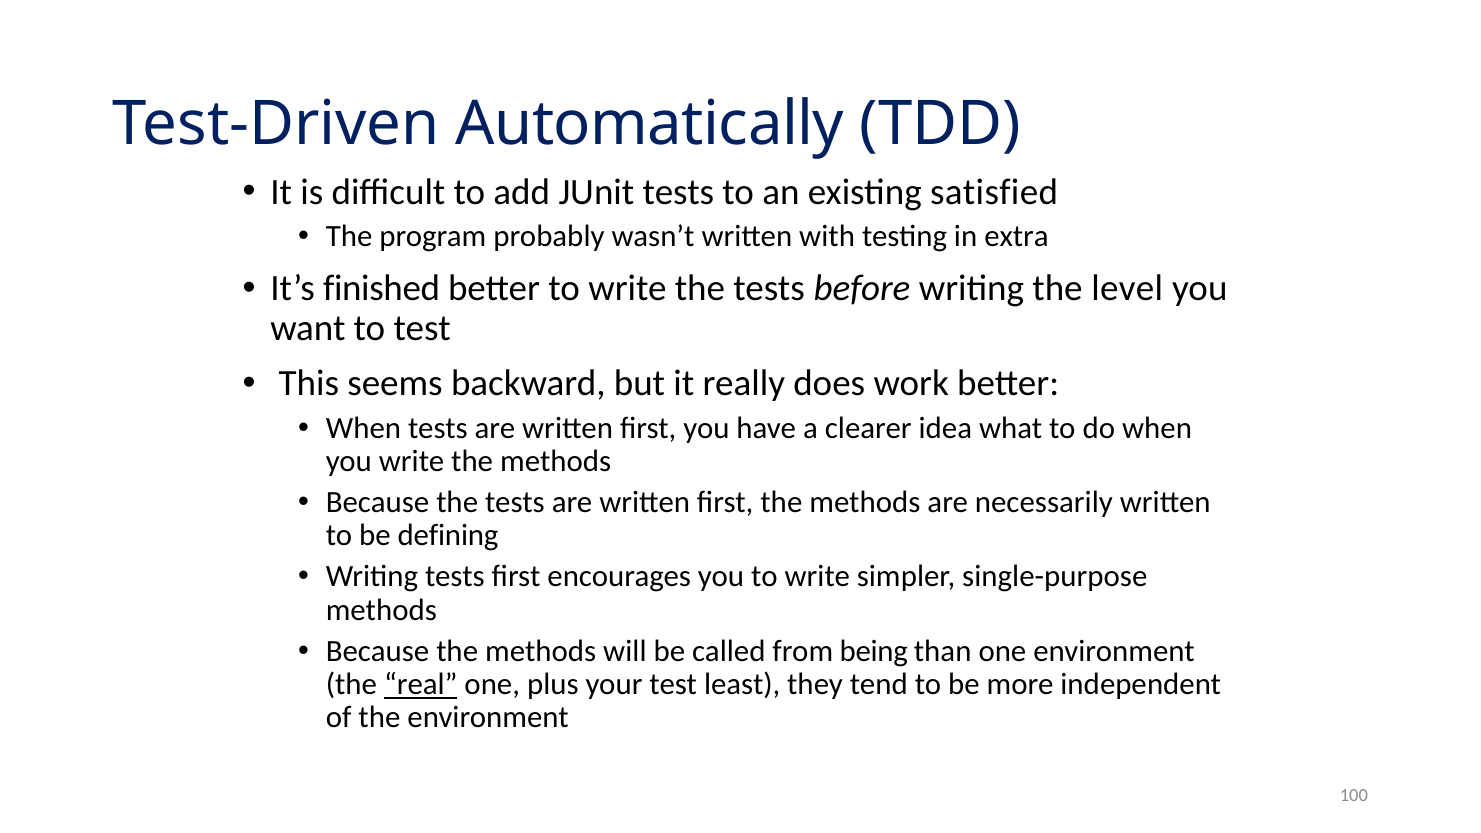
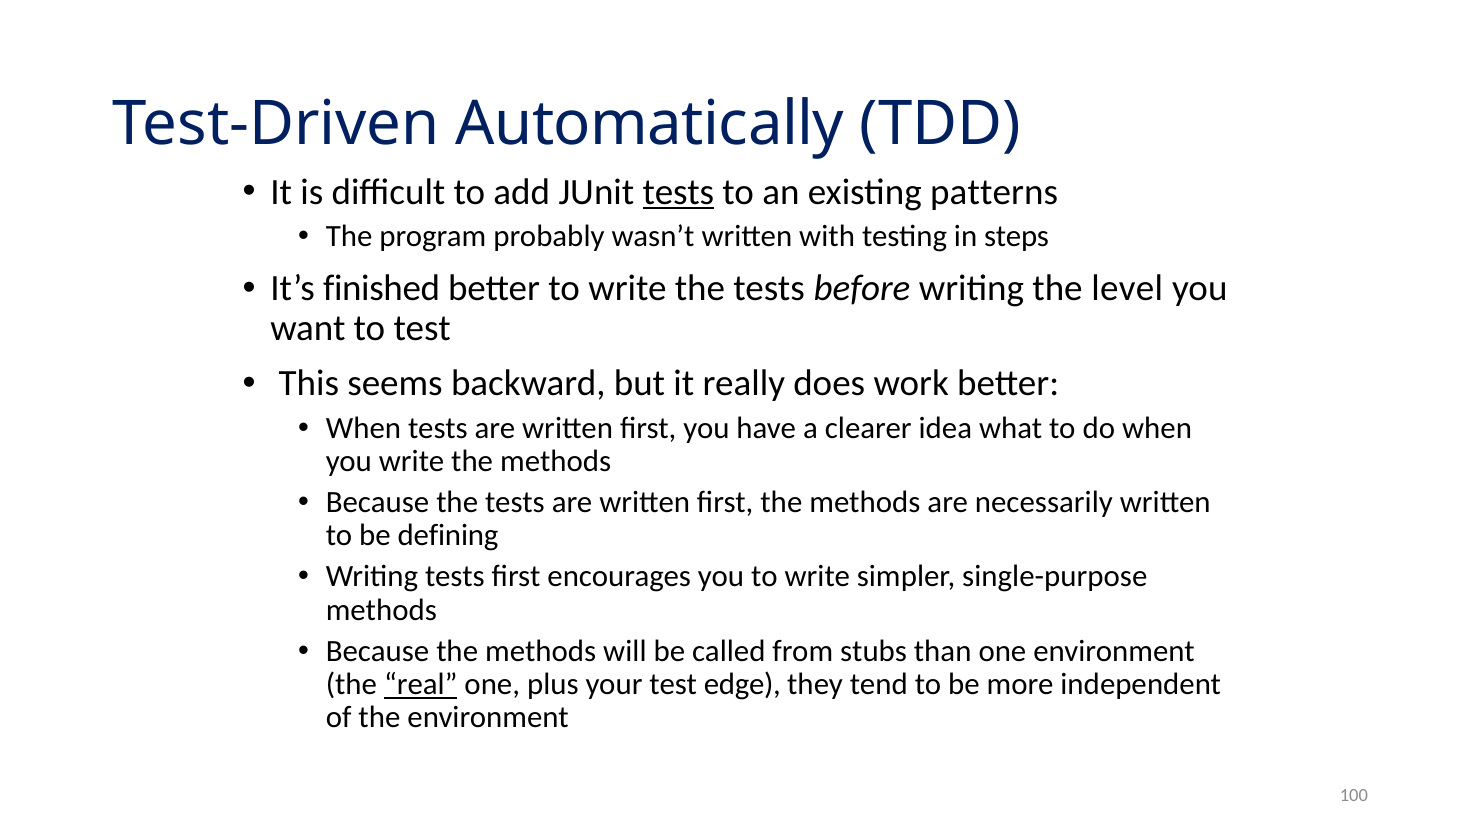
tests underline: none -> present (678, 192)
satisfied: satisfied -> patterns (994, 192)
extra: extra -> steps (1017, 236)
being: being -> stubs (874, 651)
least: least -> edge (742, 684)
